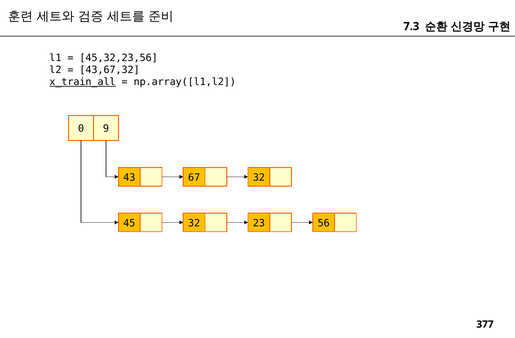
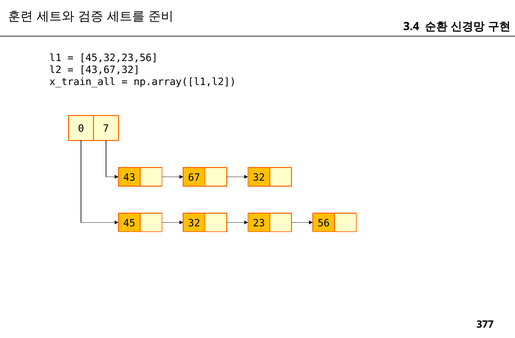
7.3: 7.3 -> 3.4 (411, 26)
x_train_all underline: present -> none (82, 82)
9: 9 -> 7 (106, 129)
